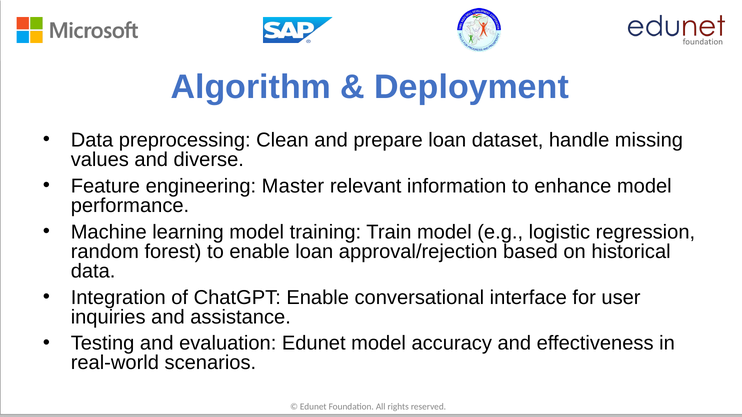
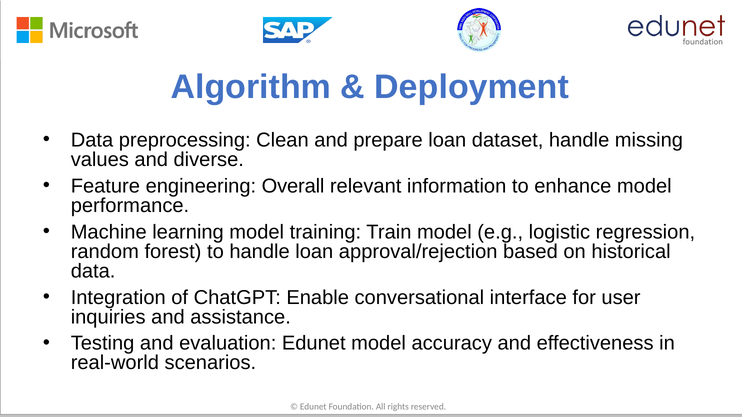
Master: Master -> Overall (293, 186)
to enable: enable -> handle (260, 252)
